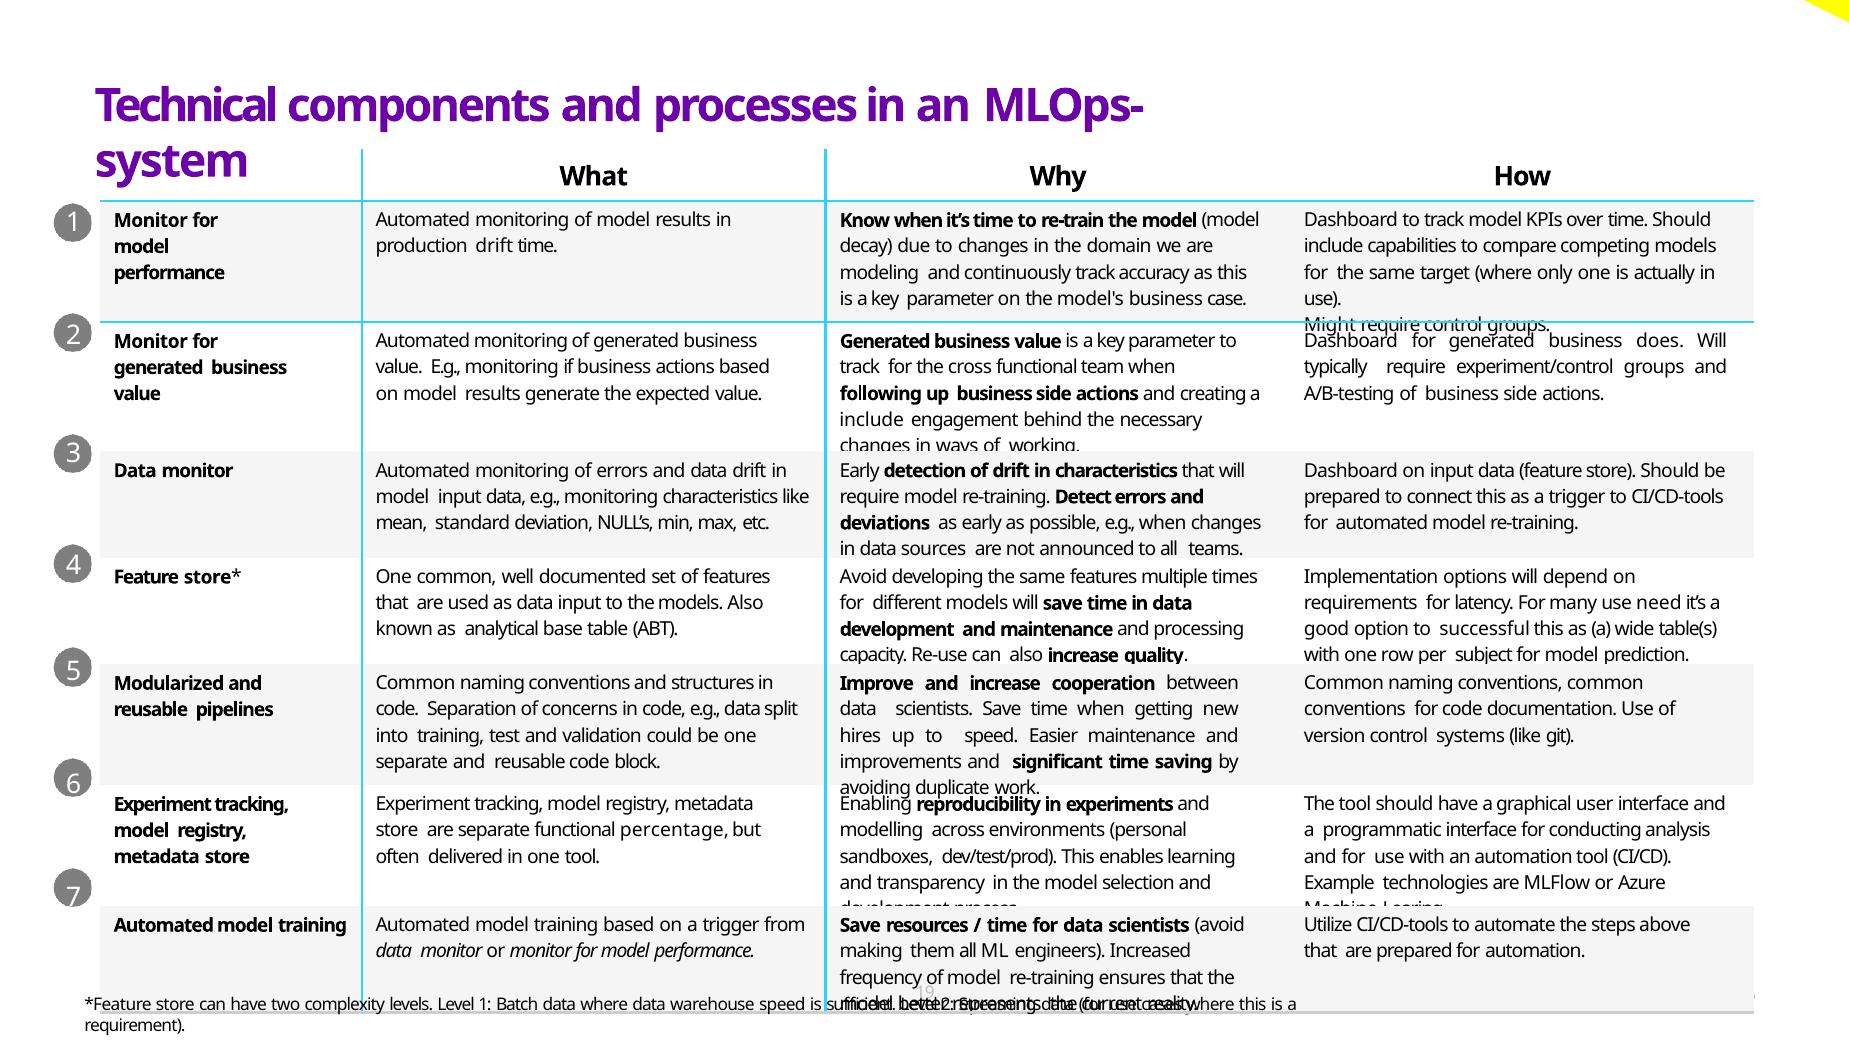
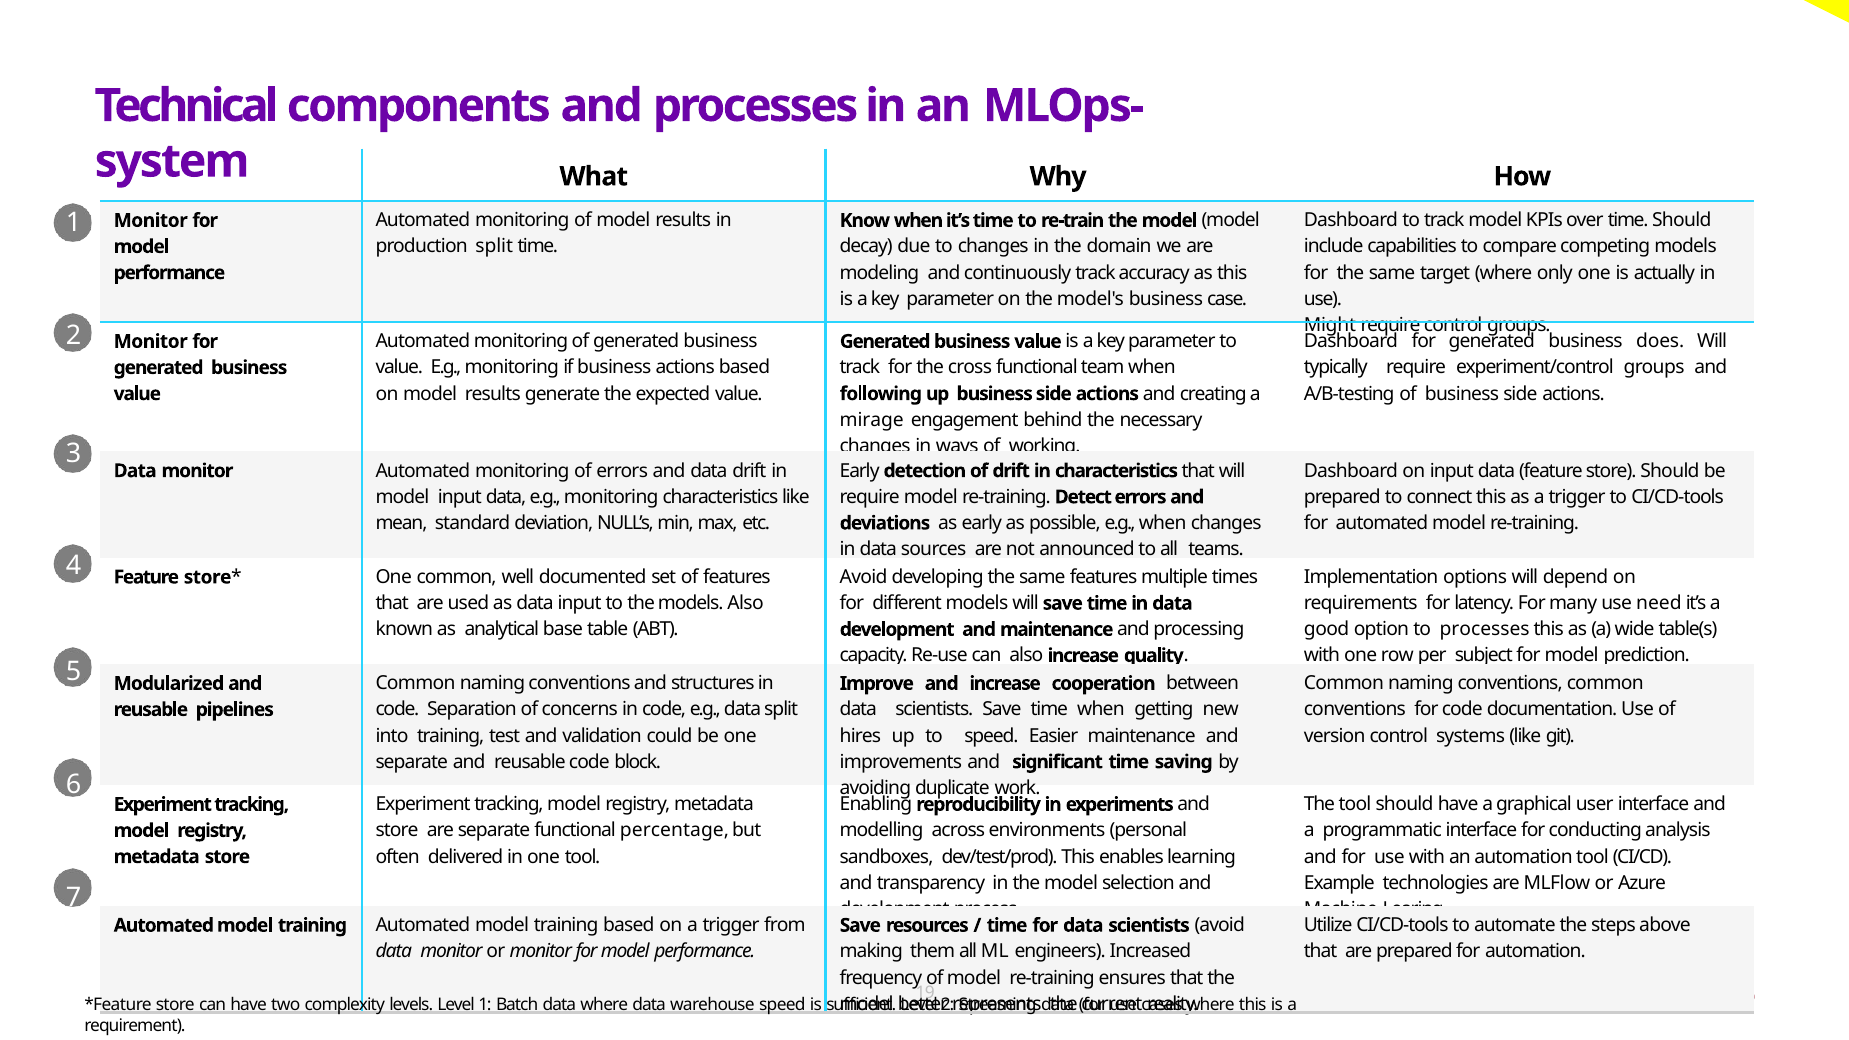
production drift: drift -> split (494, 247)
include: include -> mirage (872, 420)
to successful: successful -> processes (1485, 629)
